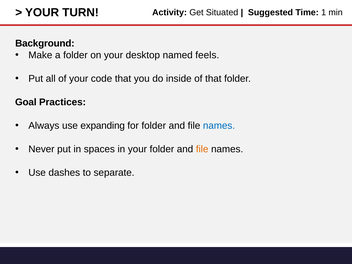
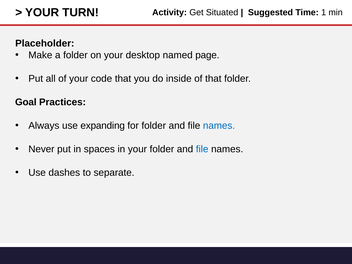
Background: Background -> Placeholder (45, 43)
feels: feels -> page (207, 55)
file colour: orange -> blue (202, 149)
